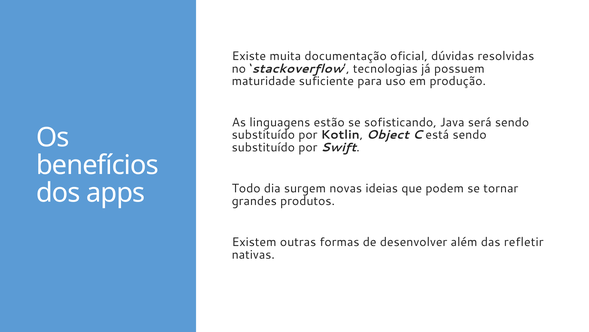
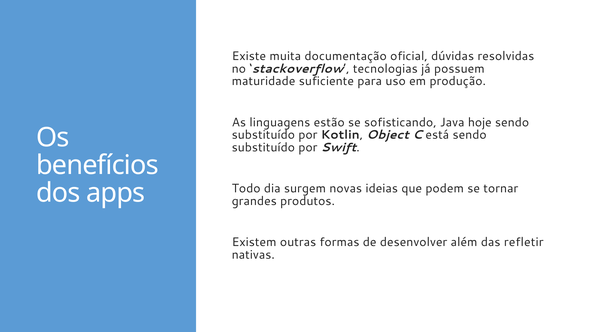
será: será -> hoje (480, 122)
